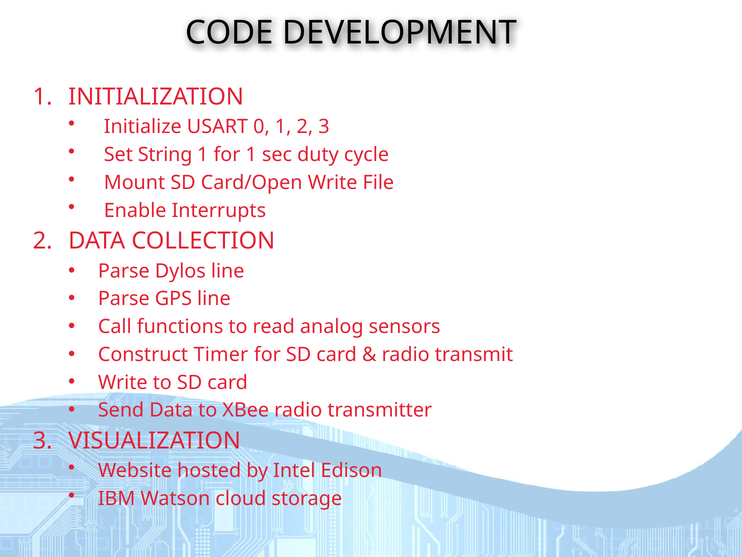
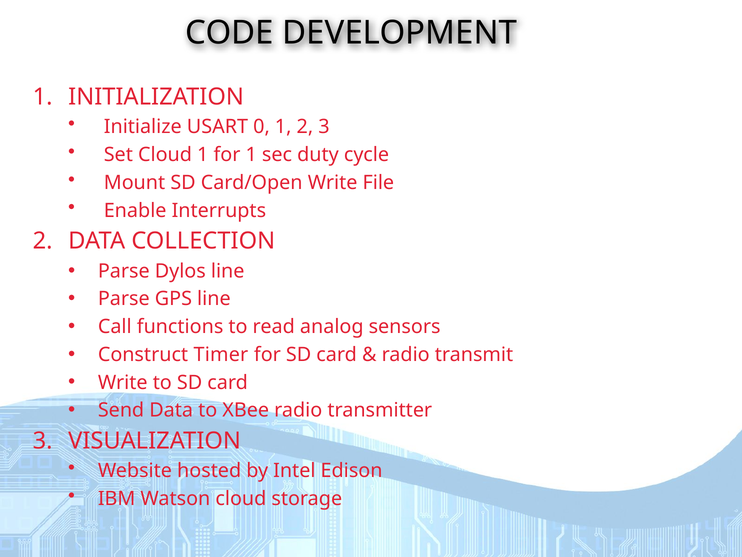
Set String: String -> Cloud (165, 155)
